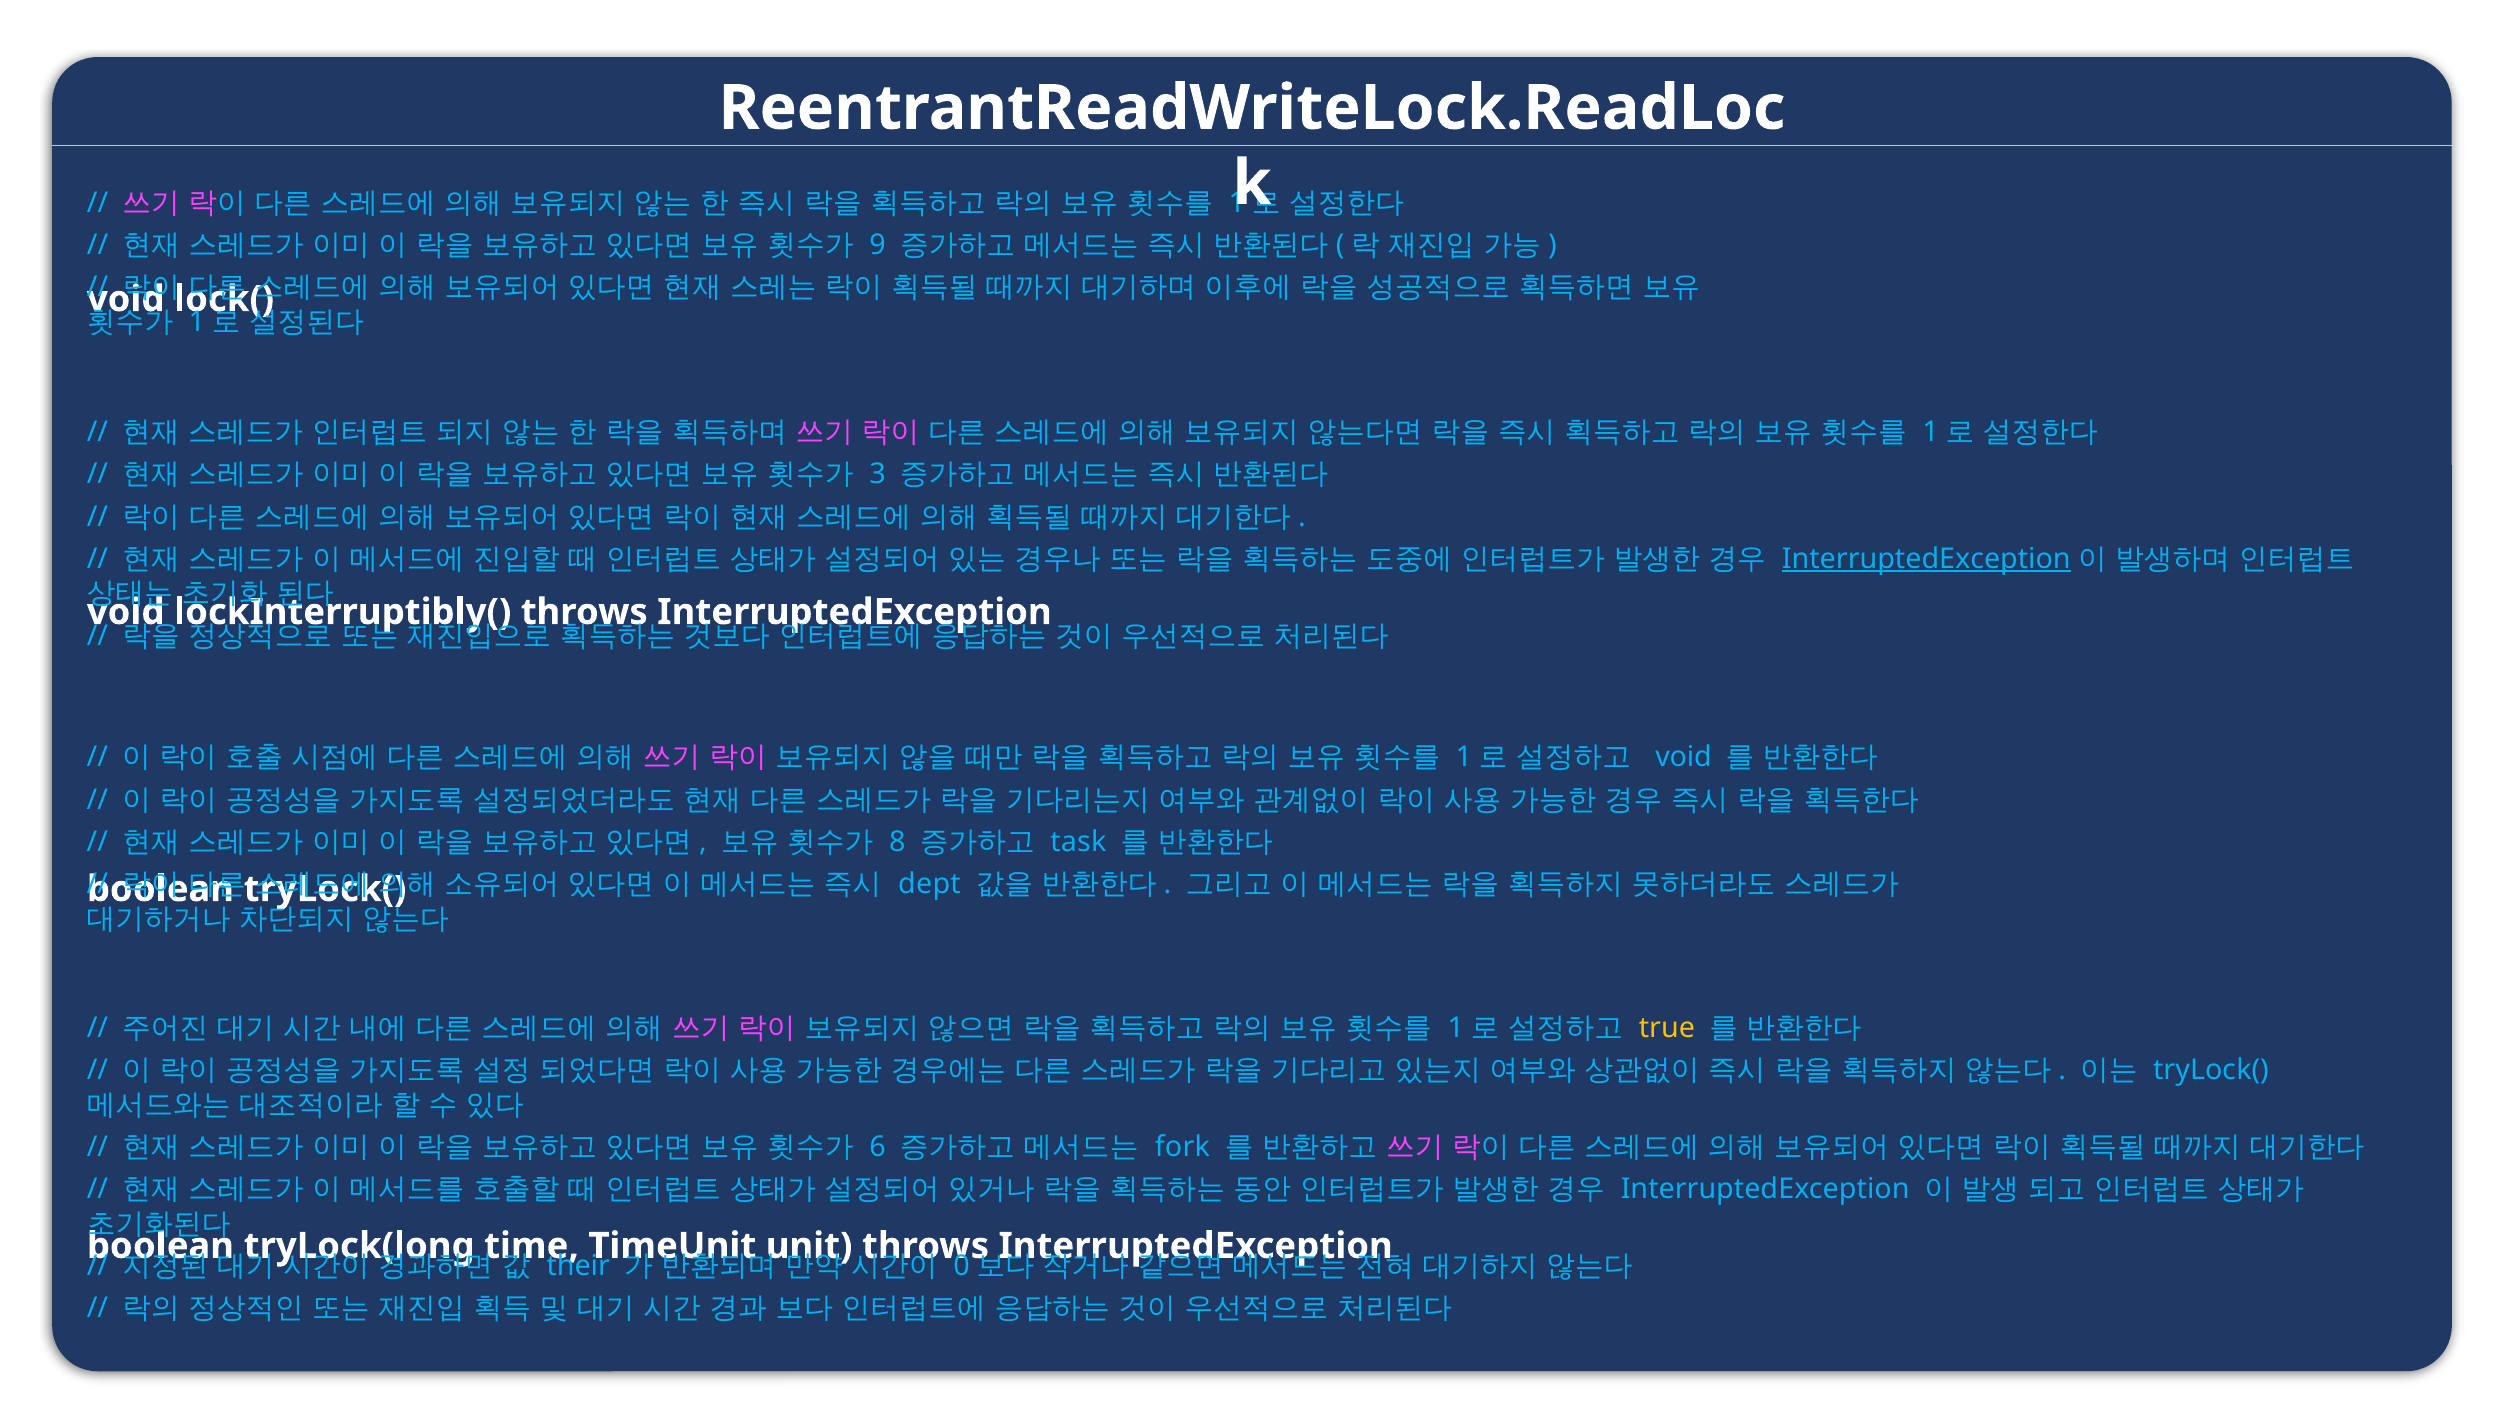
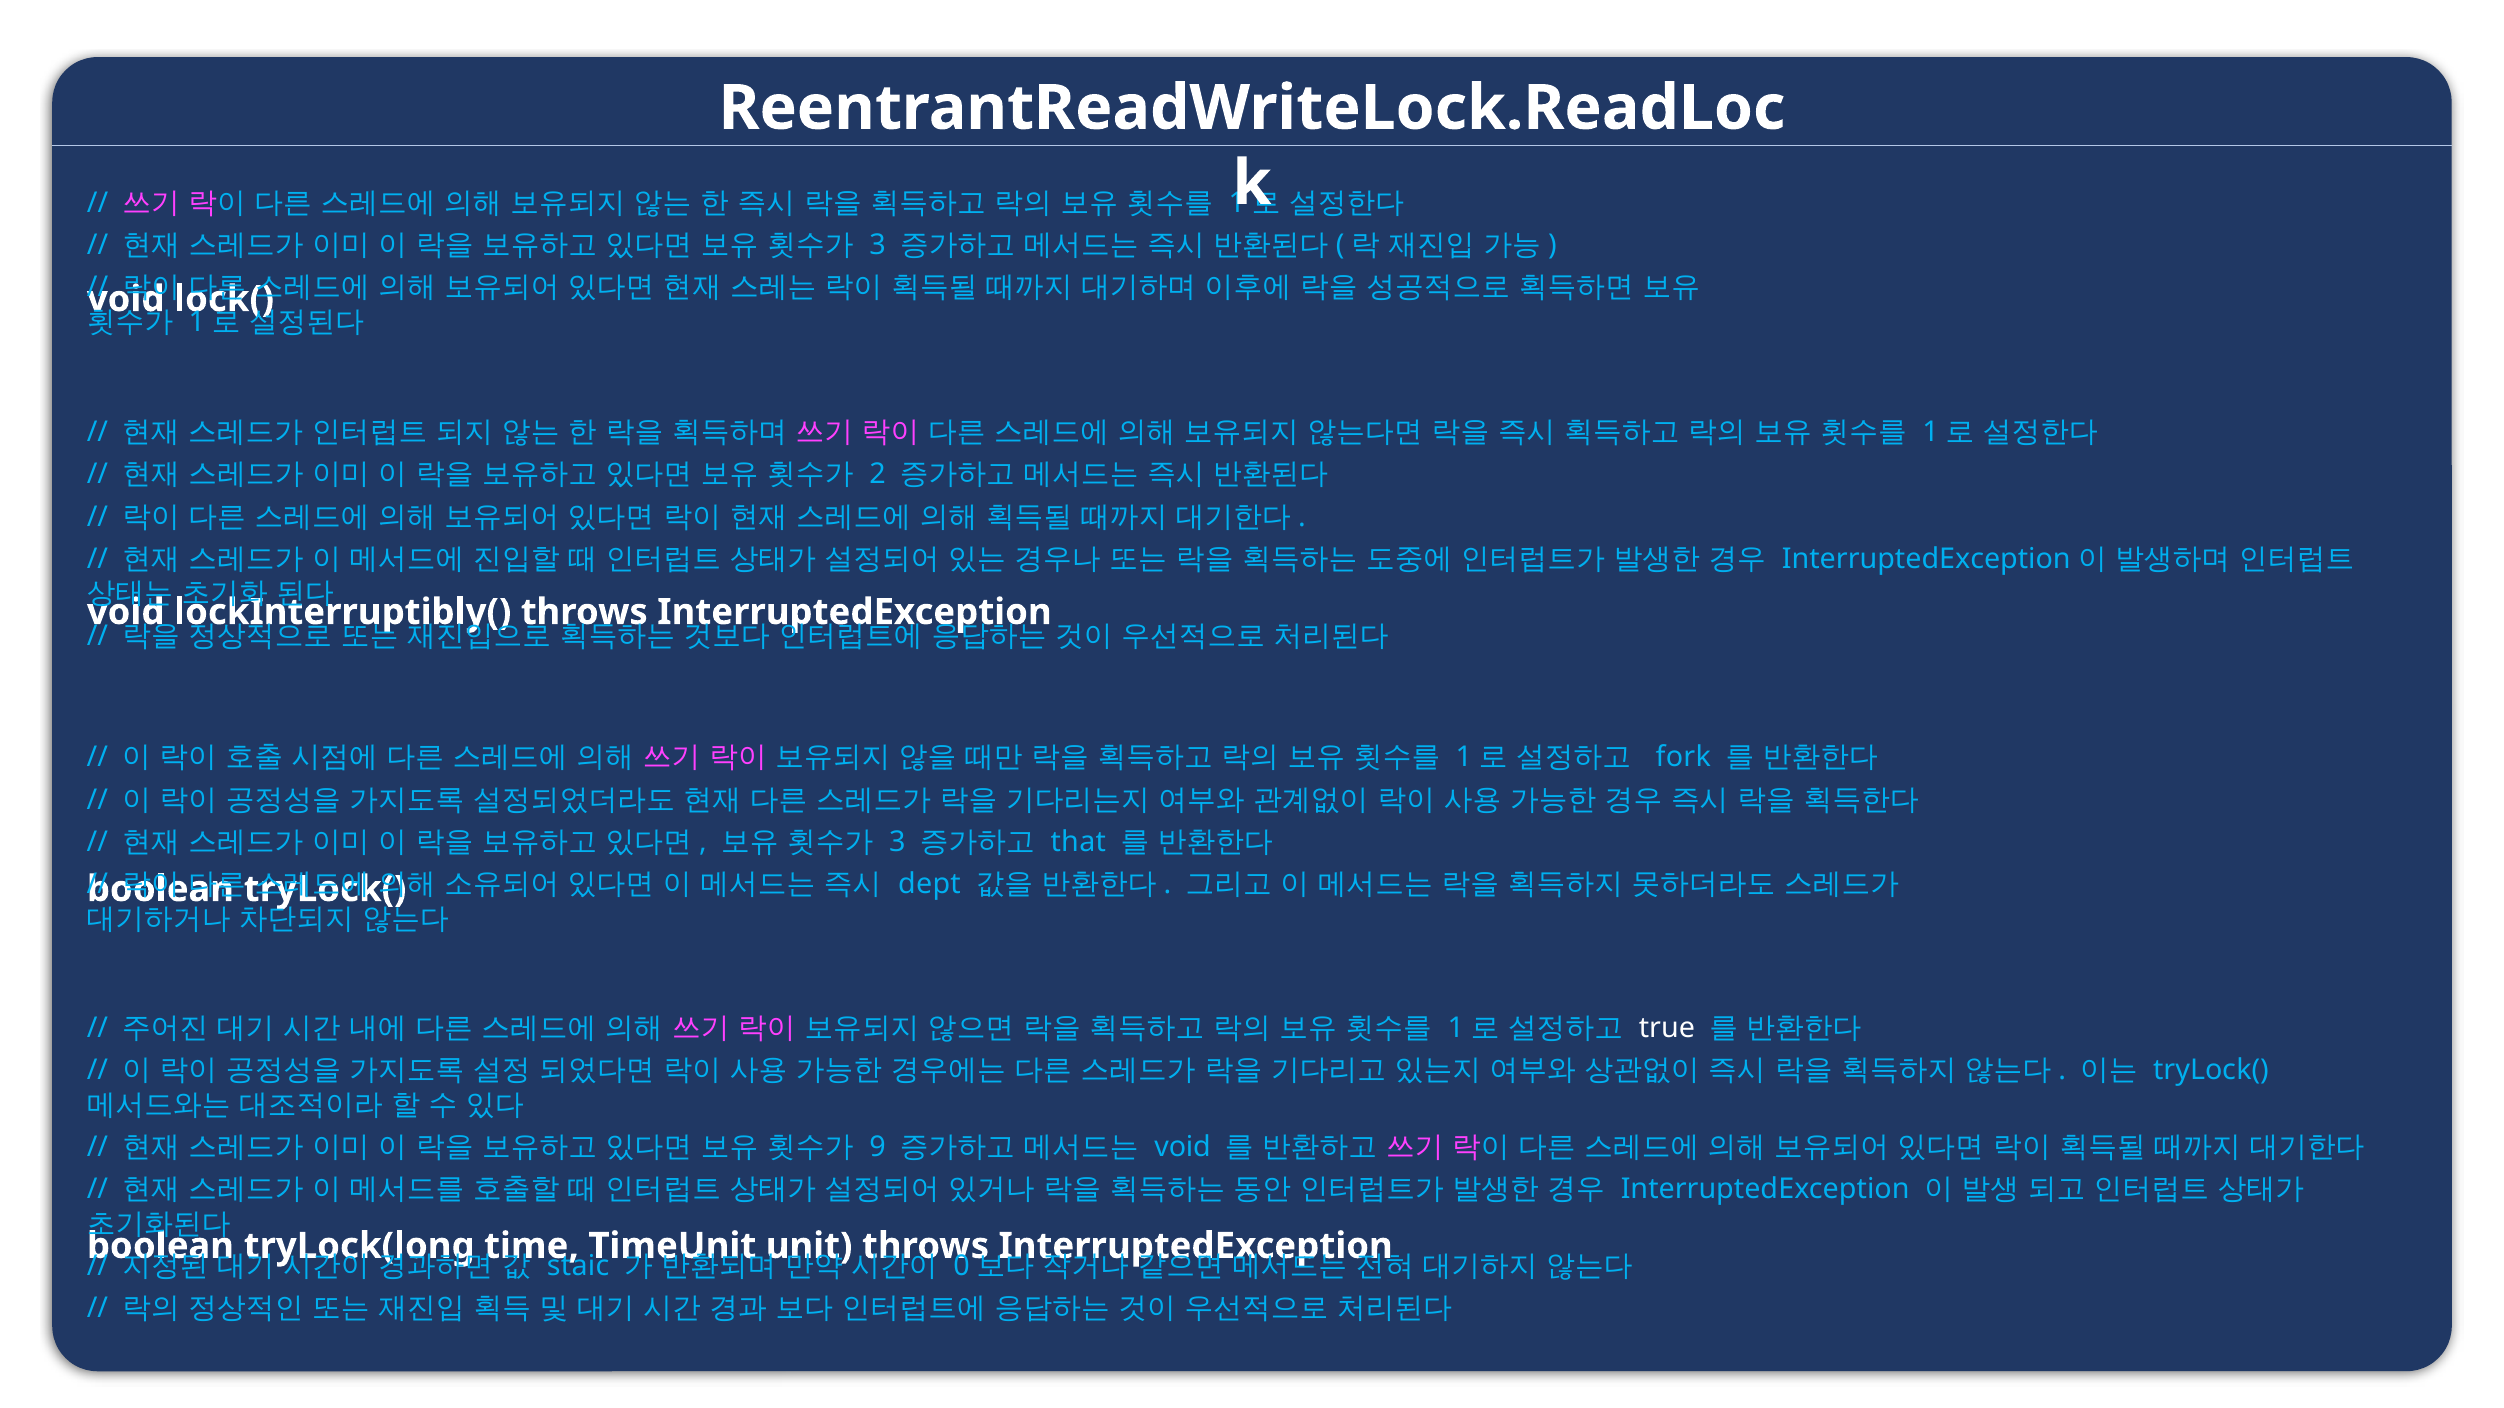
9: 9 -> 3 (878, 245)
3: 3 -> 2 (877, 474)
InterruptedException underline: present -> none (1926, 559)
void: void -> fork (1683, 758)
8: 8 -> 3 (897, 842)
task: task -> that (1078, 842)
true colour: yellow -> white (1667, 1028)
6: 6 -> 9 (877, 1147)
fork: fork -> void (1183, 1147)
their: their -> staic (578, 1266)
